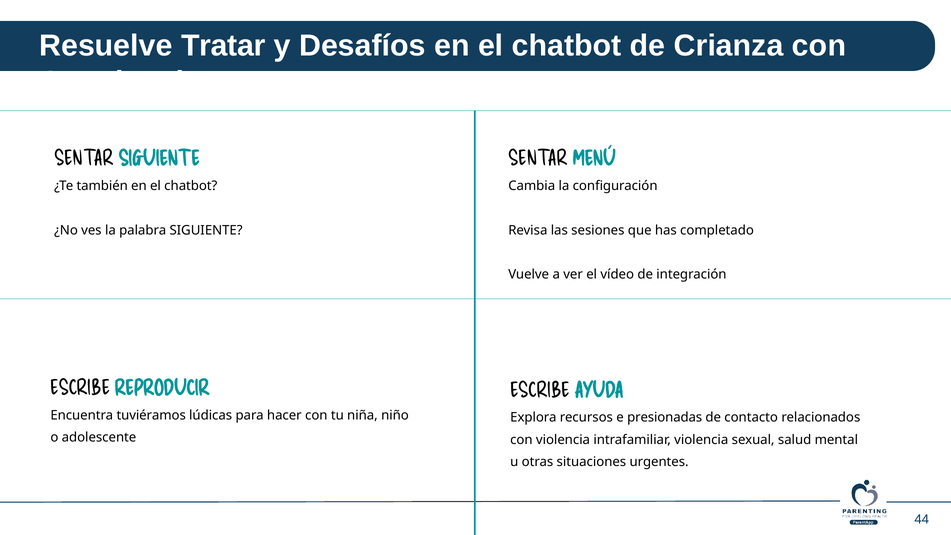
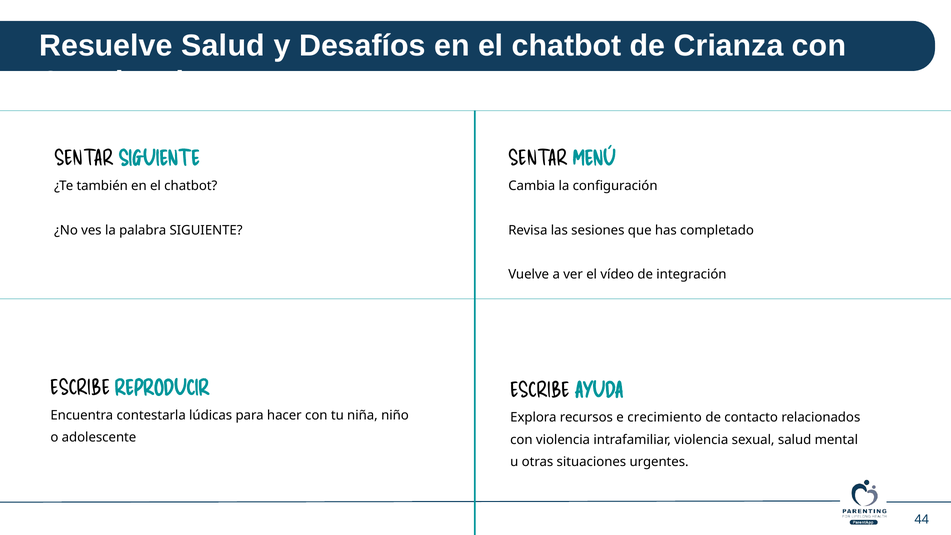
Resuelve Tratar: Tratar -> Salud (223, 46)
tuviéramos: tuviéramos -> contestarla (151, 415)
presionadas: presionadas -> crecimiento (665, 418)
